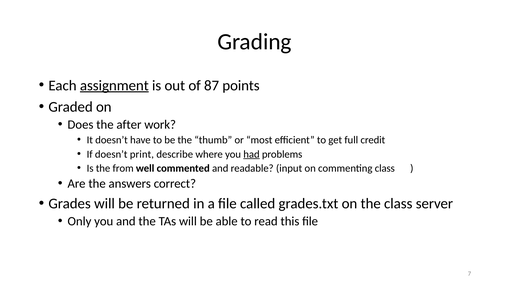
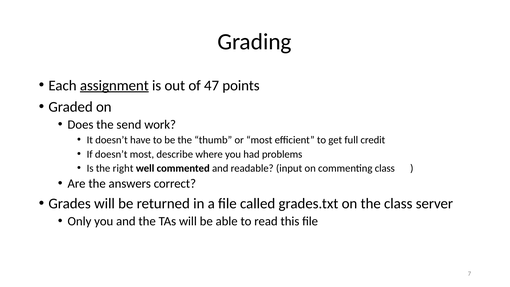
87: 87 -> 47 (212, 86)
after: after -> send (129, 125)
doesn’t print: print -> most (142, 154)
had underline: present -> none (251, 154)
from: from -> right (123, 168)
